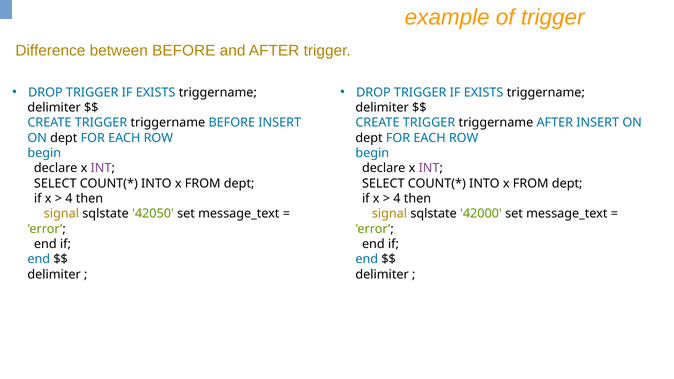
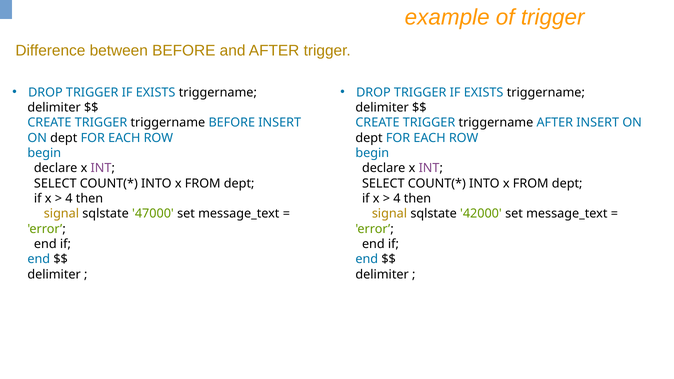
42050: 42050 -> 47000 (153, 214)
